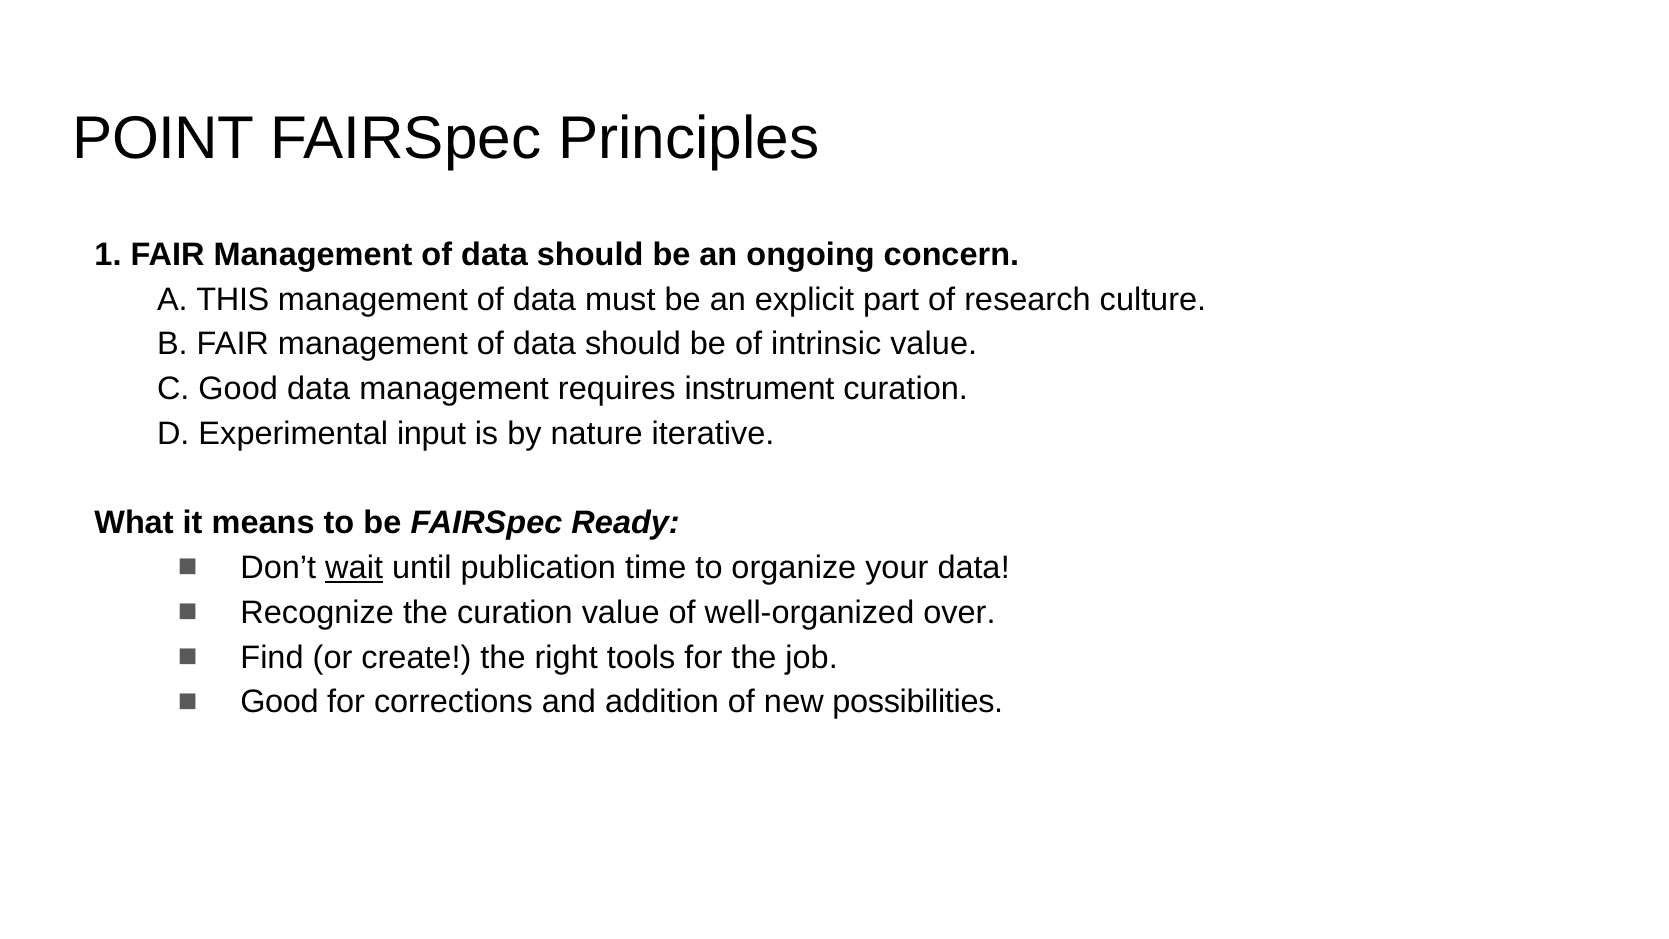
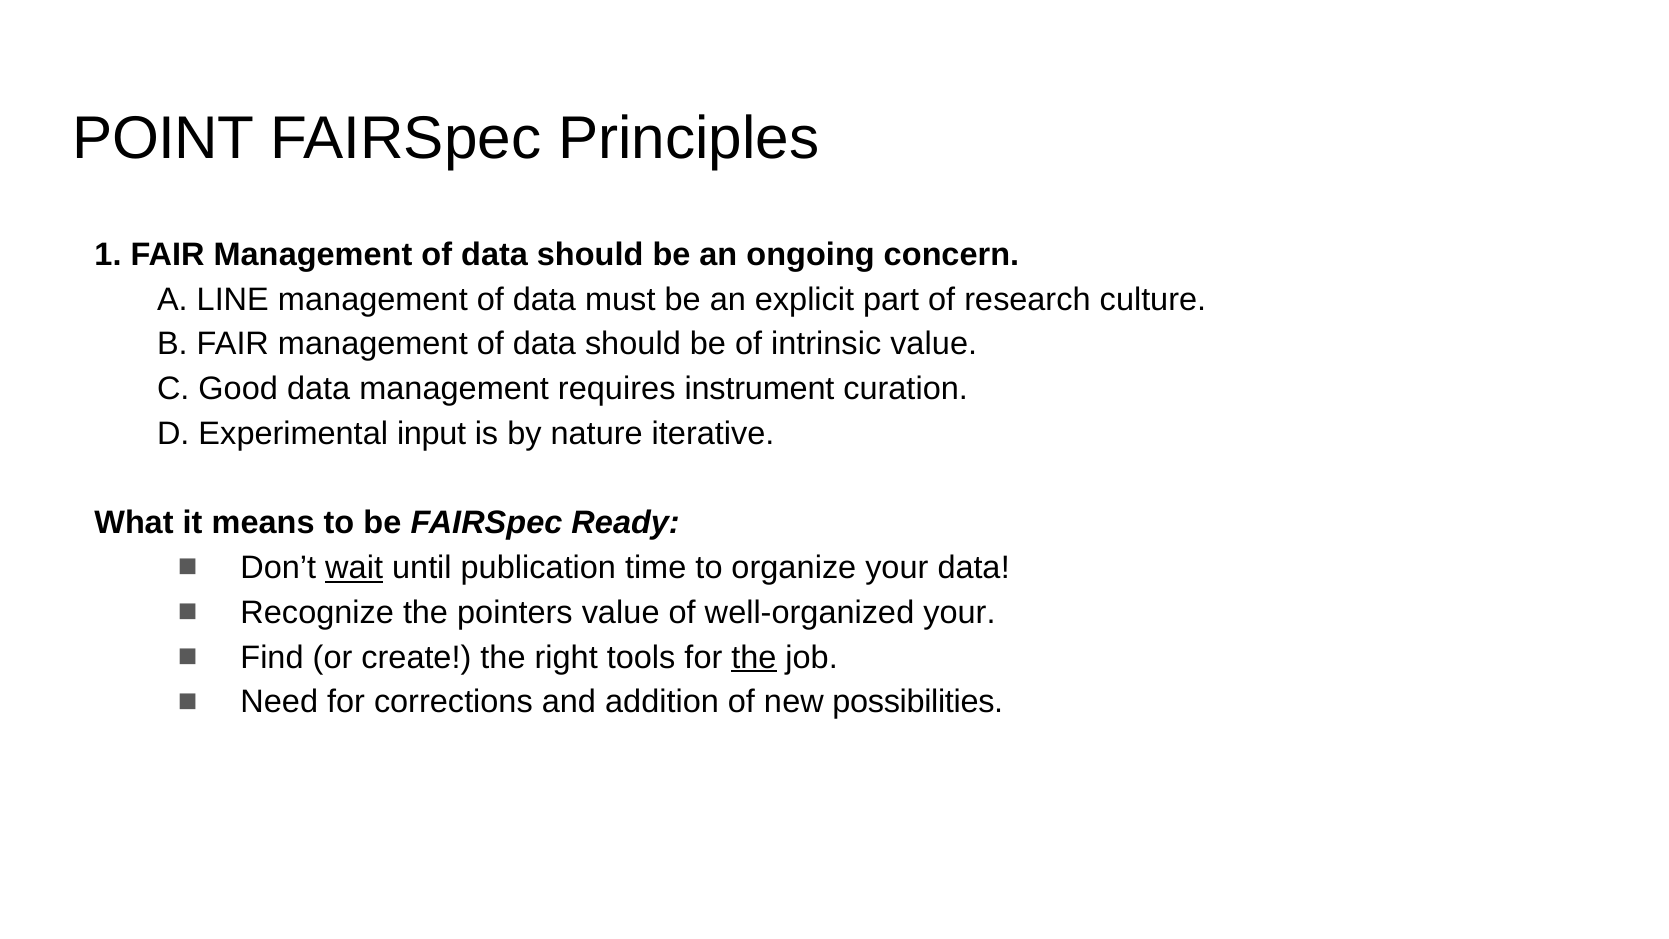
THIS: THIS -> LINE (233, 299)
the curation: curation -> pointers (515, 613)
well-organized over: over -> your (959, 613)
the underline: none -> present (754, 657)
Good: Good -> Need (279, 702)
